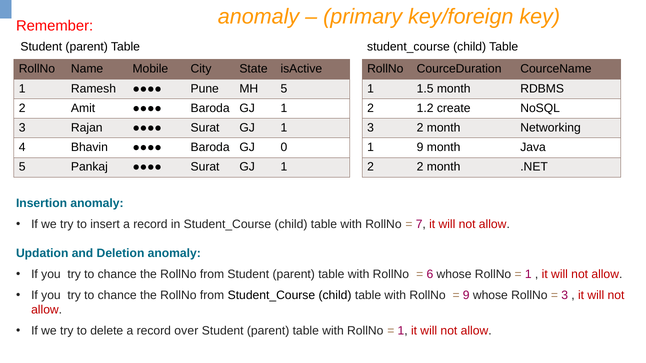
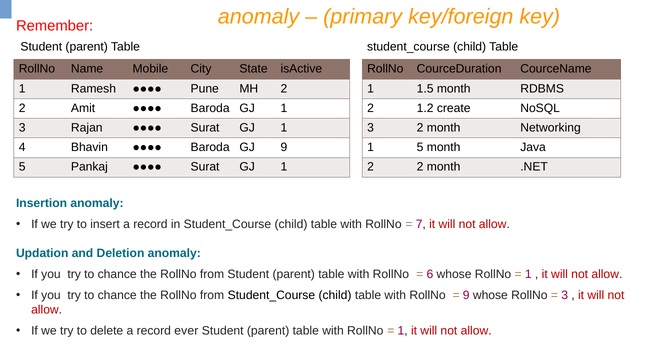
MH 5: 5 -> 2 (284, 89)
GJ 0: 0 -> 9 (284, 147)
1 9: 9 -> 5 (420, 148)
over: over -> ever (186, 331)
